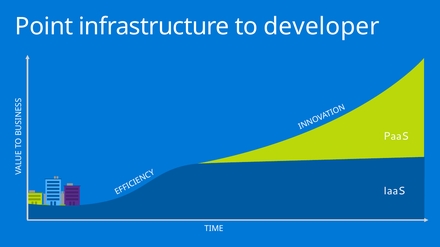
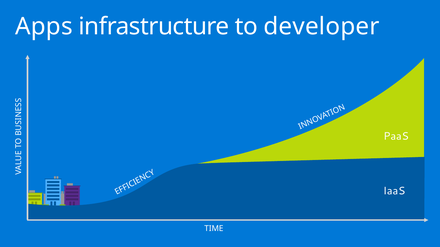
Point: Point -> Apps (44, 27)
